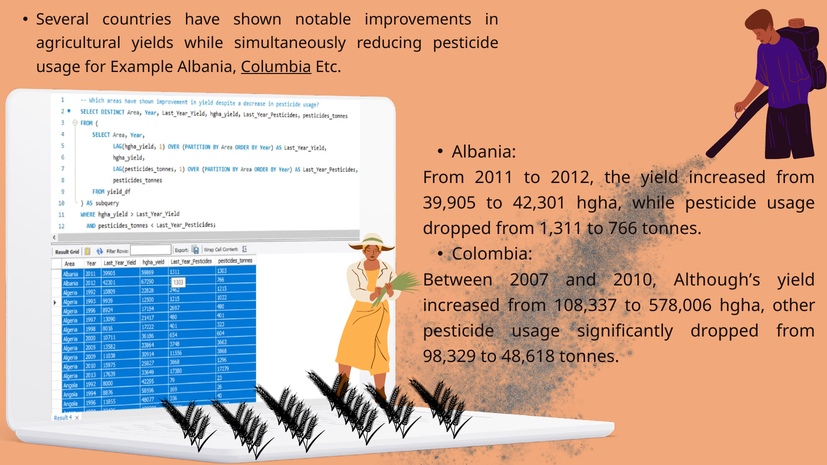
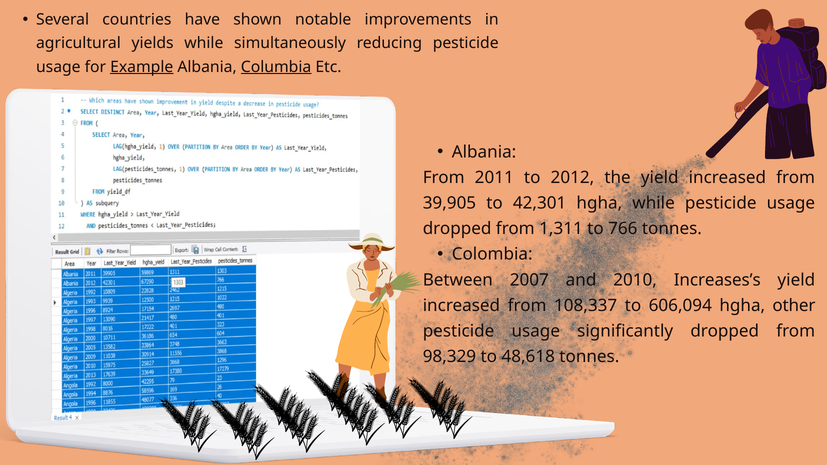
Example underline: none -> present (142, 67)
Although’s: Although’s -> Increases’s (717, 280)
578,006: 578,006 -> 606,094 (680, 306)
